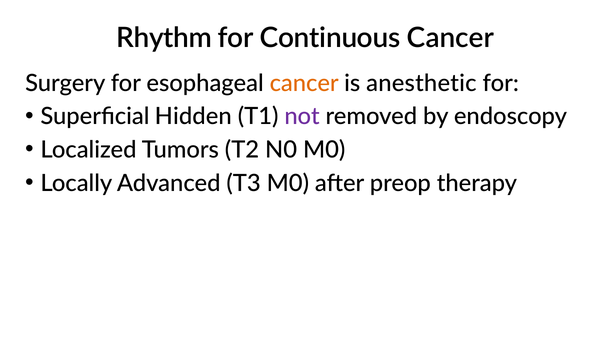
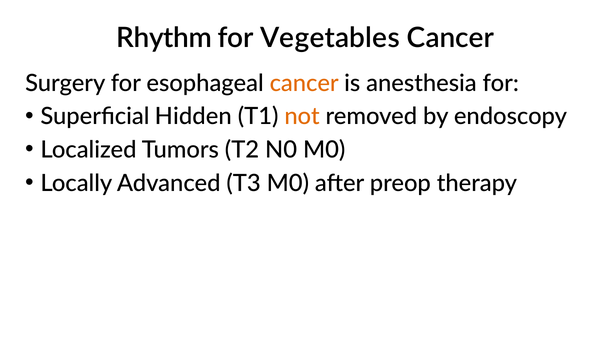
Continuous: Continuous -> Vegetables (330, 38)
anesthetic: anesthetic -> anesthesia (421, 83)
not colour: purple -> orange (302, 117)
